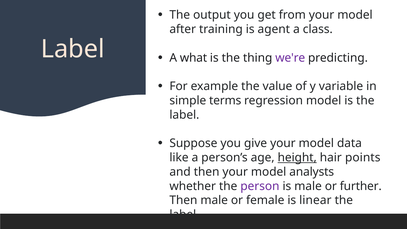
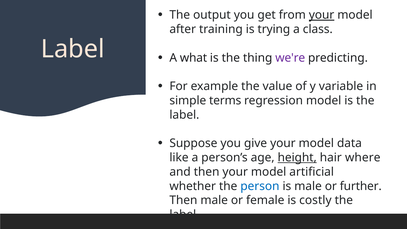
your underline: none -> present (322, 15)
agent: agent -> trying (274, 29)
points: points -> where (363, 158)
analysts: analysts -> artificial (312, 172)
person colour: purple -> blue (260, 186)
linear: linear -> costly (315, 200)
